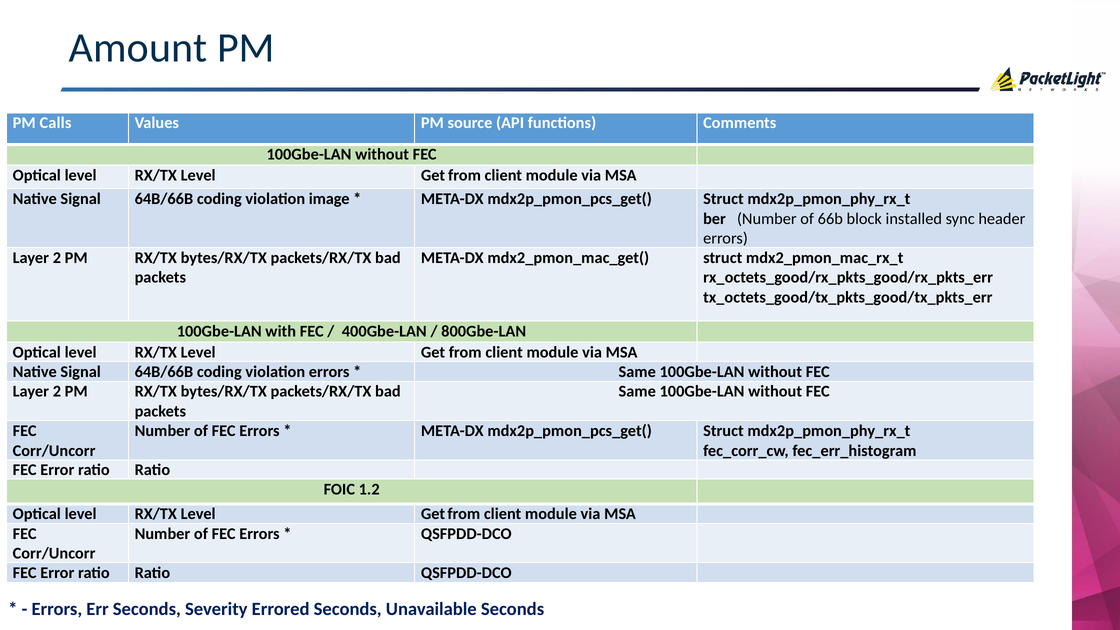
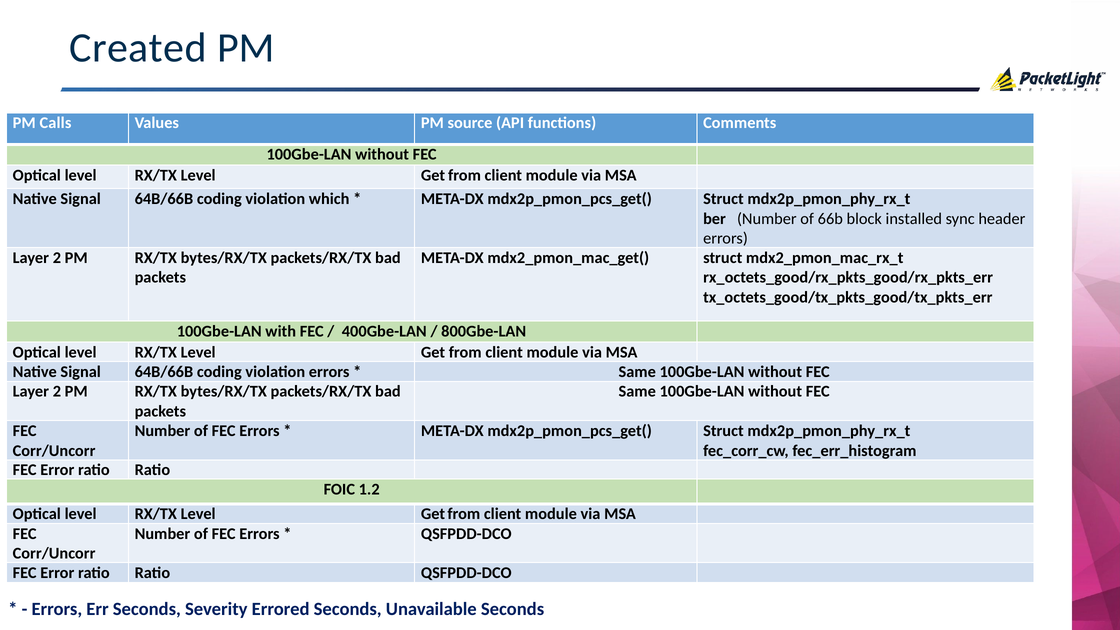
Amount: Amount -> Created (138, 48)
image: image -> which (329, 199)
